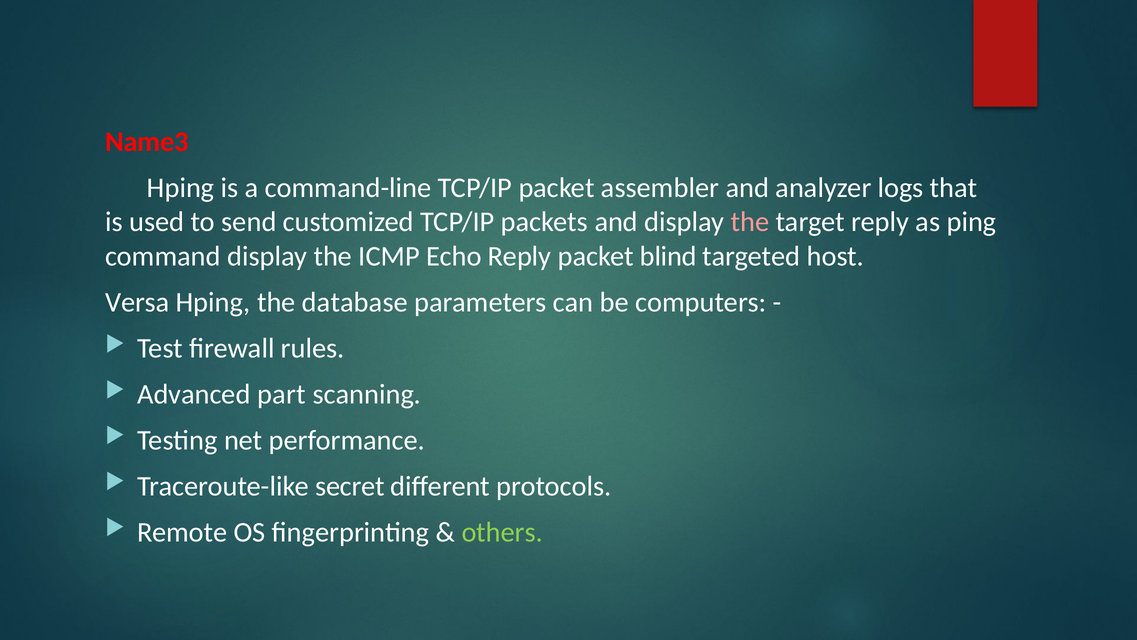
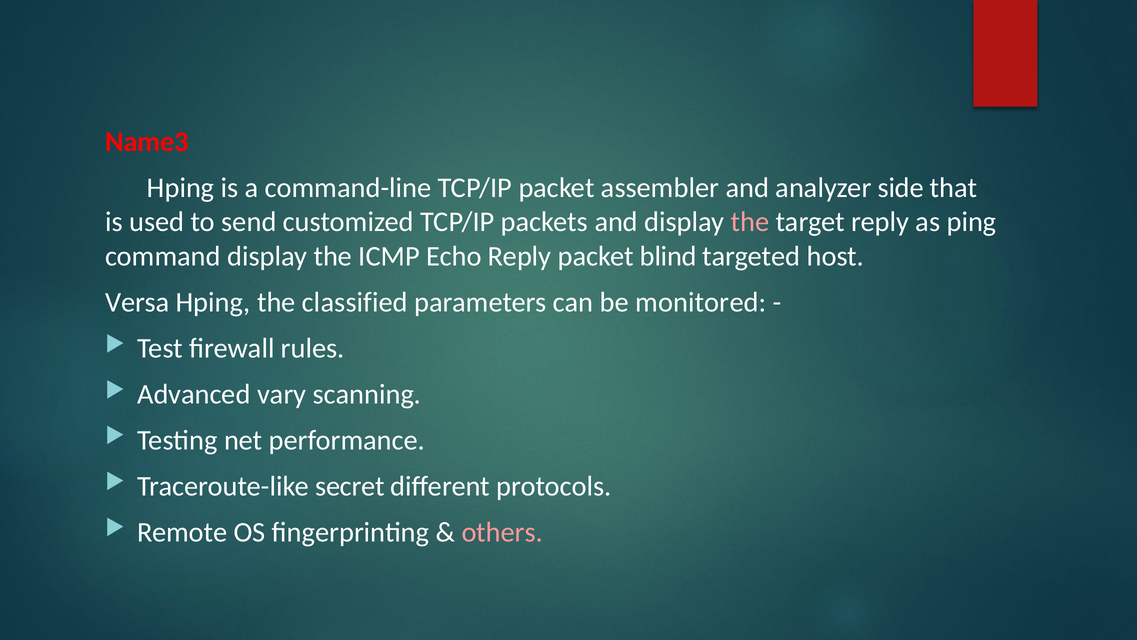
logs: logs -> side (901, 188)
database: database -> classified (355, 302)
computers: computers -> monitored (701, 302)
part: part -> vary (282, 394)
others colour: light green -> pink (502, 532)
